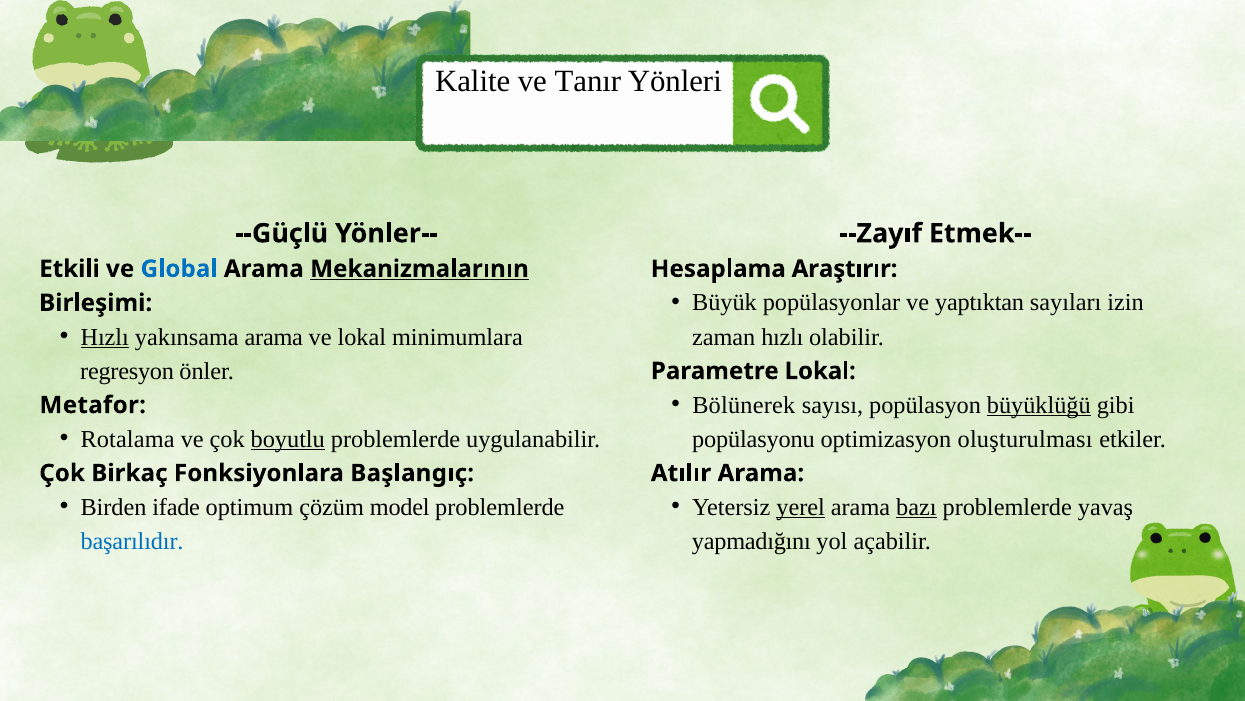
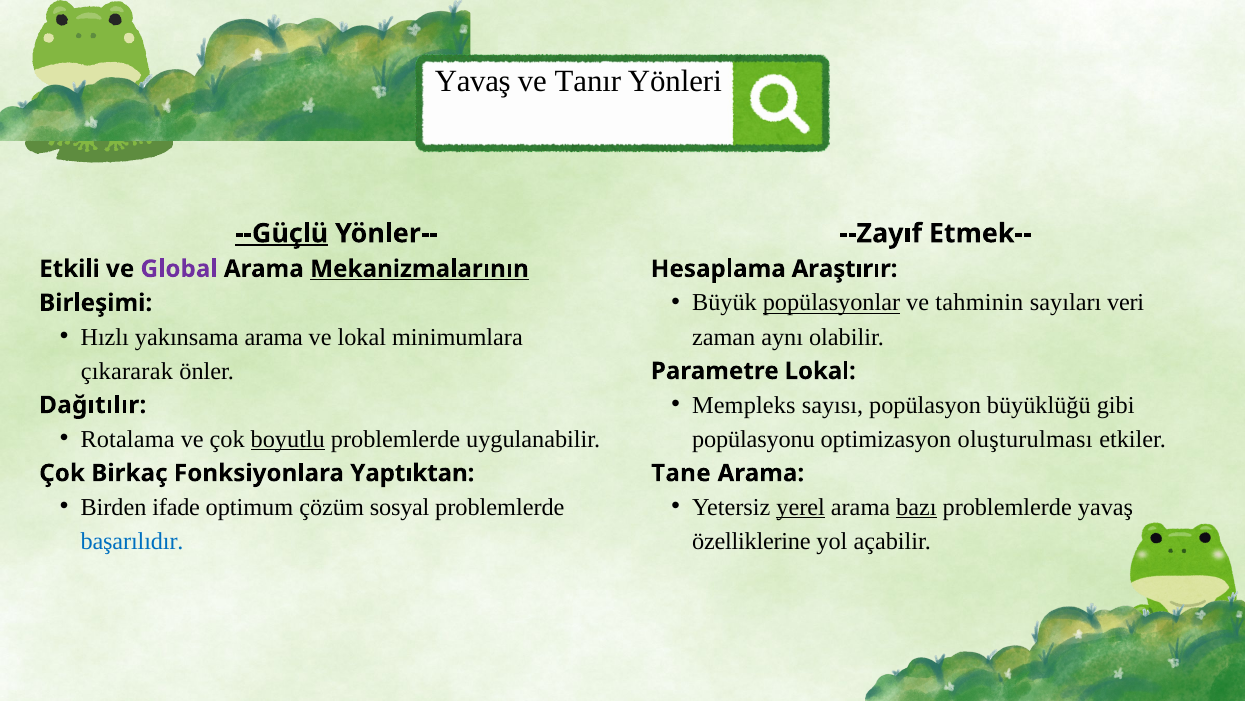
Kalite: Kalite -> Yavaş (473, 81)
--Güçlü underline: none -> present (281, 233)
Global colour: blue -> purple (179, 269)
popülasyonlar underline: none -> present (831, 303)
yaptıktan: yaptıktan -> tahminin (979, 303)
izin: izin -> veri (1126, 303)
Hızlı underline: present -> none (105, 337)
zaman hızlı: hızlı -> aynı (782, 337)
regresyon: regresyon -> çıkararak (127, 371)
Bölünerek: Bölünerek -> Mempleks (744, 405)
büyüklüğü underline: present -> none (1039, 405)
Metafor: Metafor -> Dağıtılır (93, 405)
Başlangıç: Başlangıç -> Yaptıktan (412, 473)
Atılır: Atılır -> Tane (681, 473)
model: model -> sosyal (400, 507)
yapmadığını: yapmadığını -> özelliklerine (751, 541)
